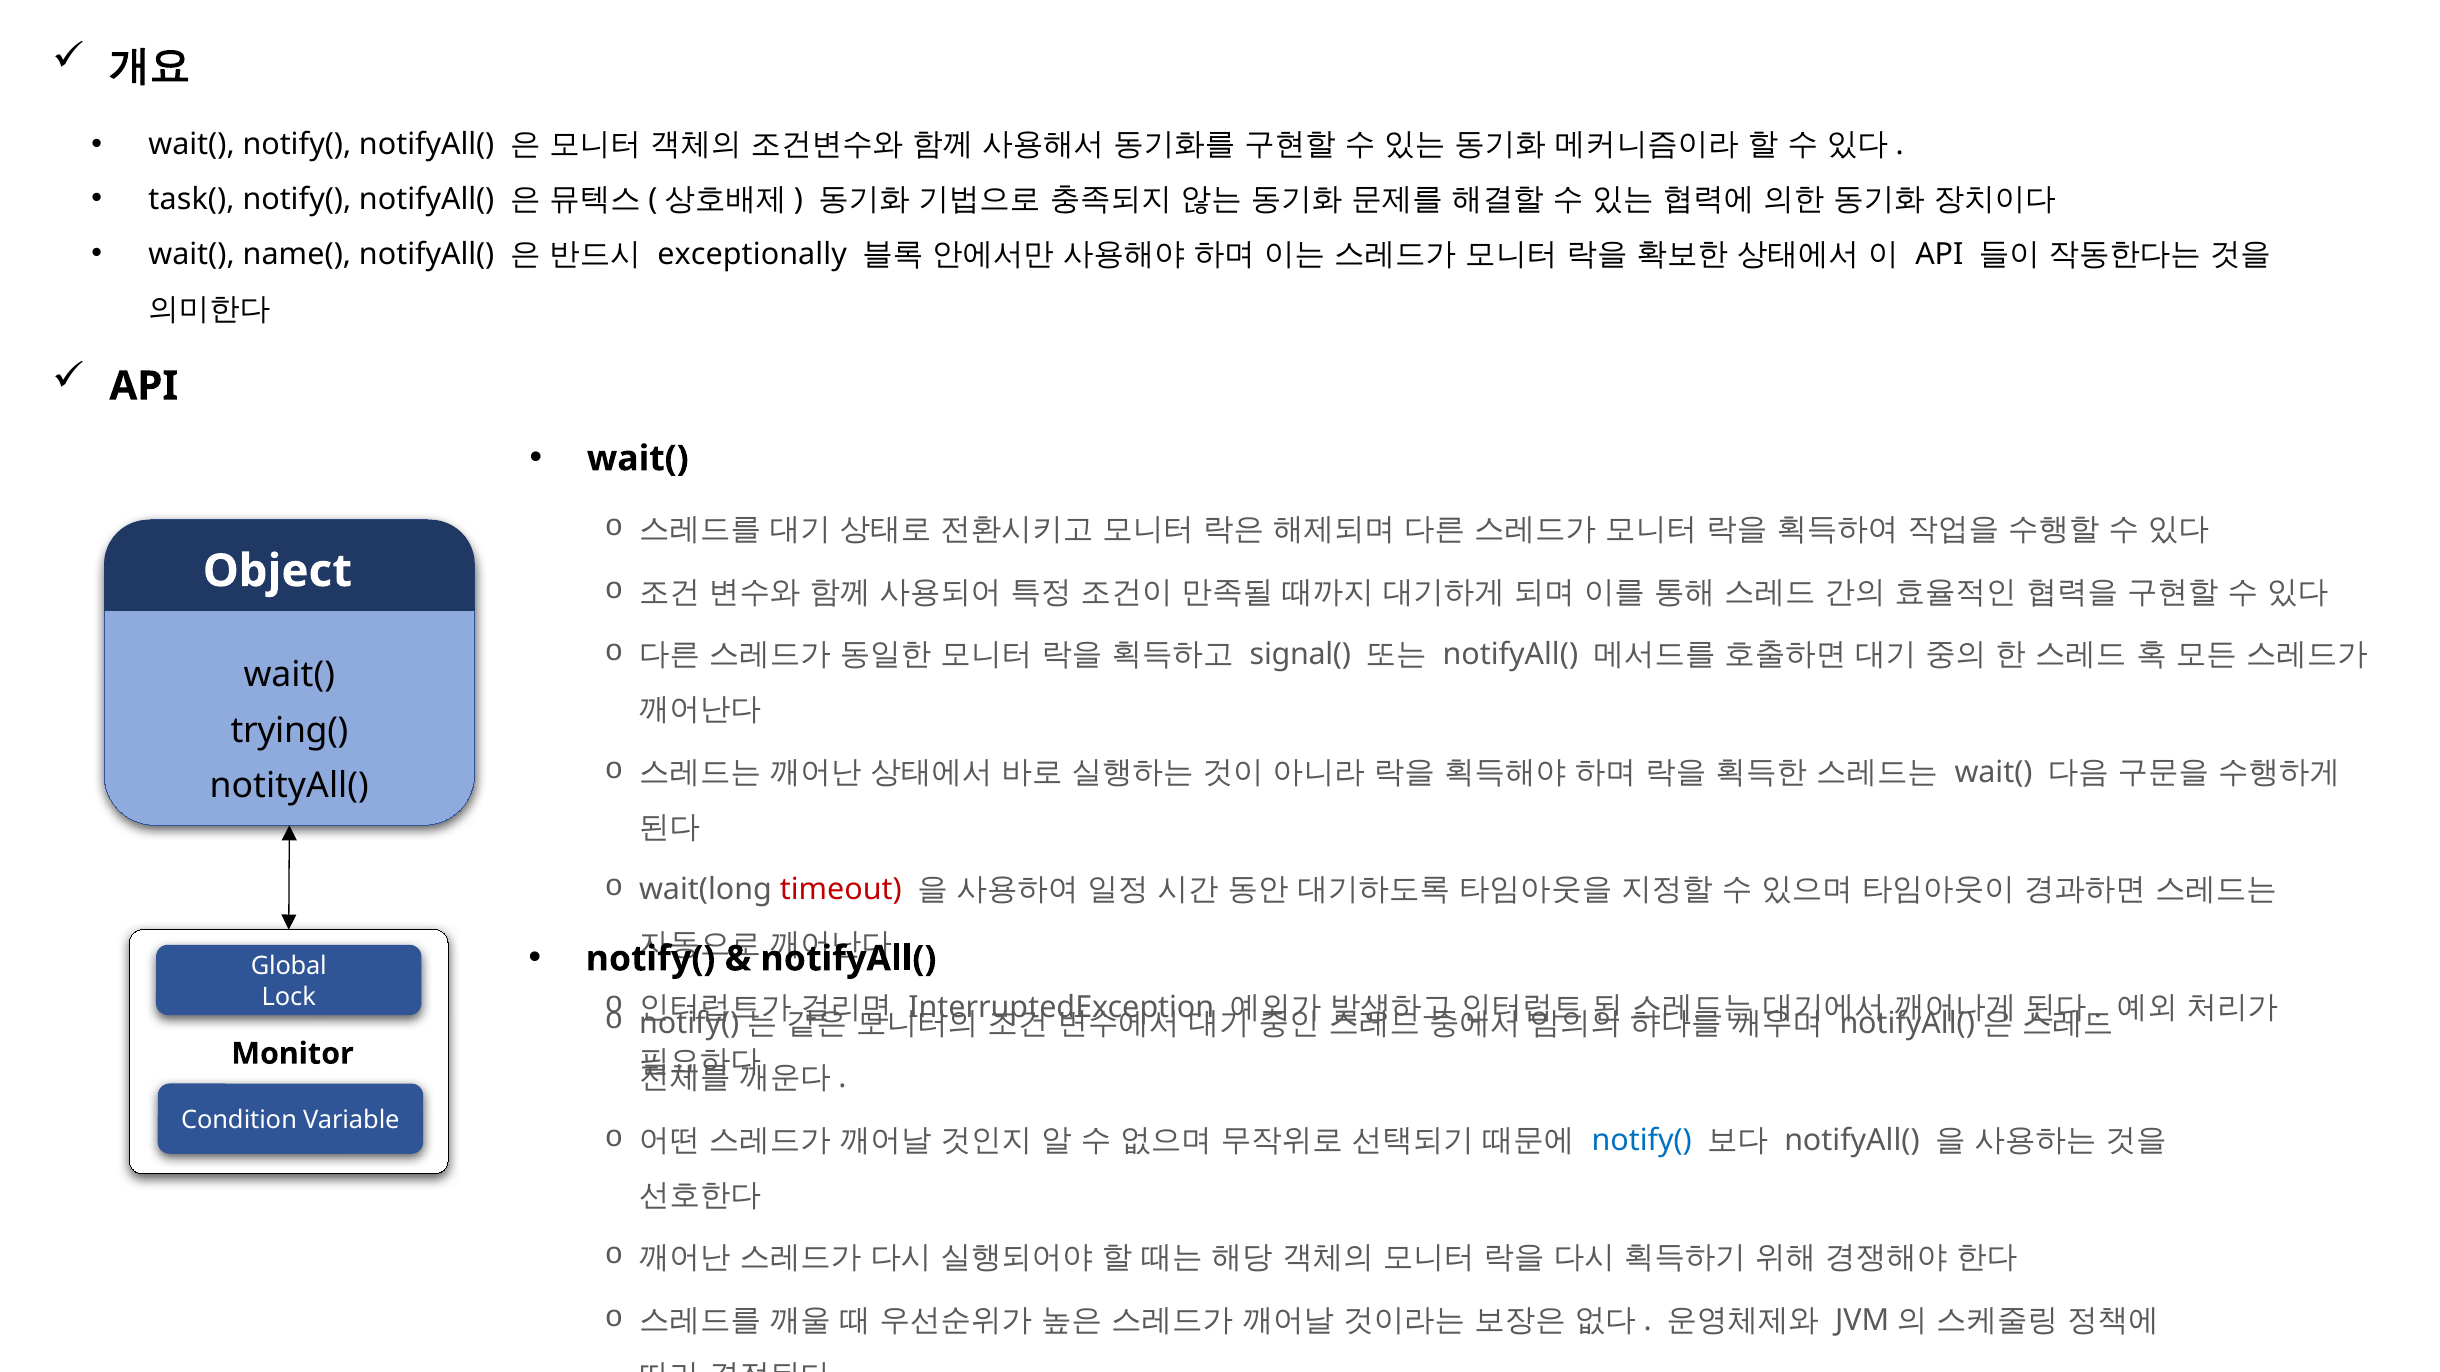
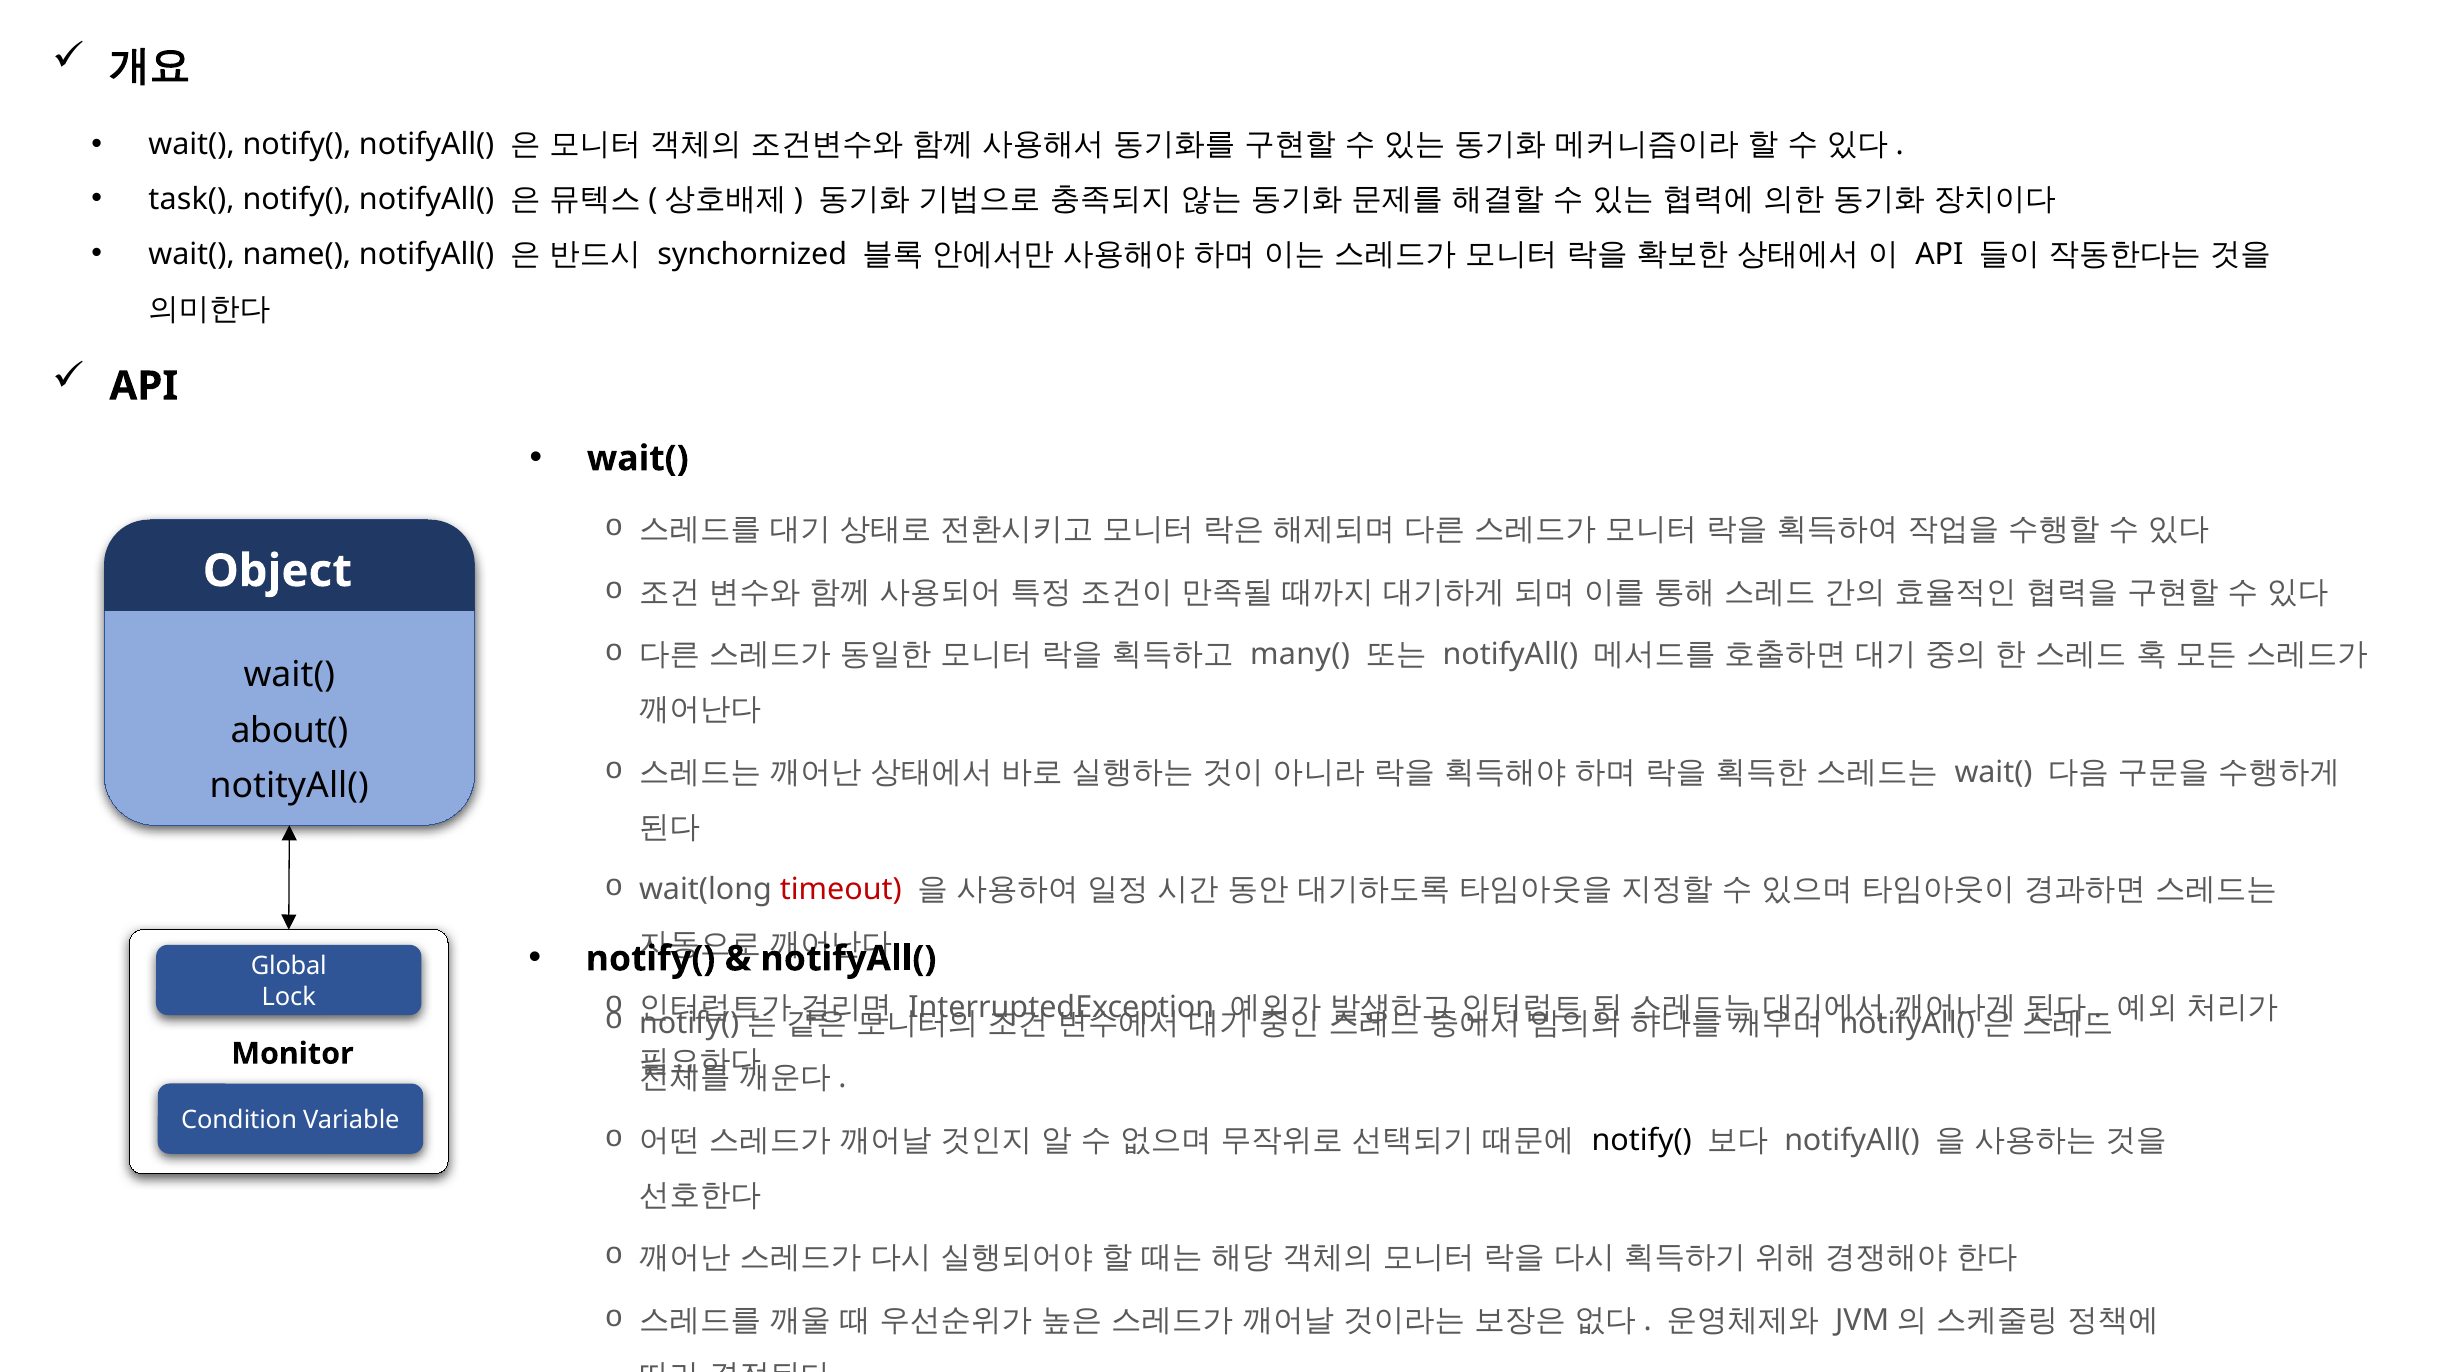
exceptionally: exceptionally -> synchornized (752, 254)
signal(: signal( -> many( (1300, 655)
trying(: trying( -> about( (289, 731)
notify( colour: blue -> black (1642, 1141)
